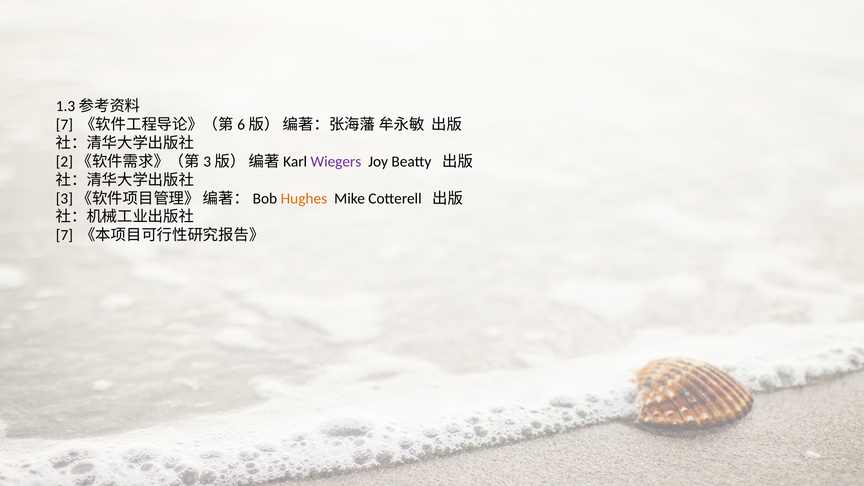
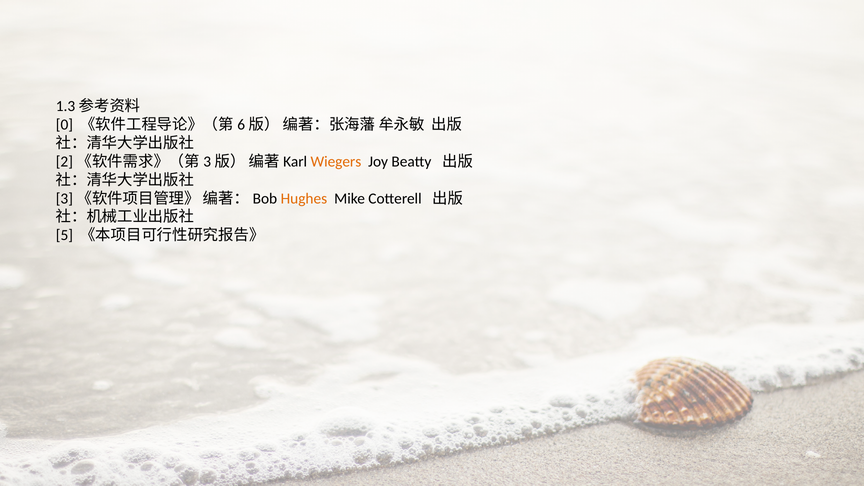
7: 7 -> 0 (64, 125)
Wiegers colour: purple -> orange (336, 162)
7: 7 -> 5 (64, 235)
